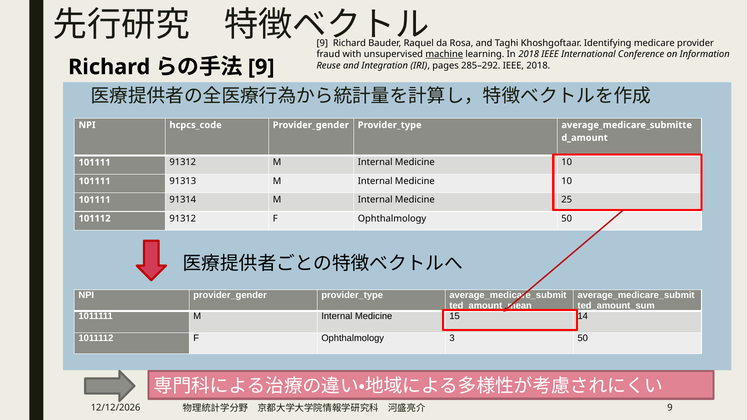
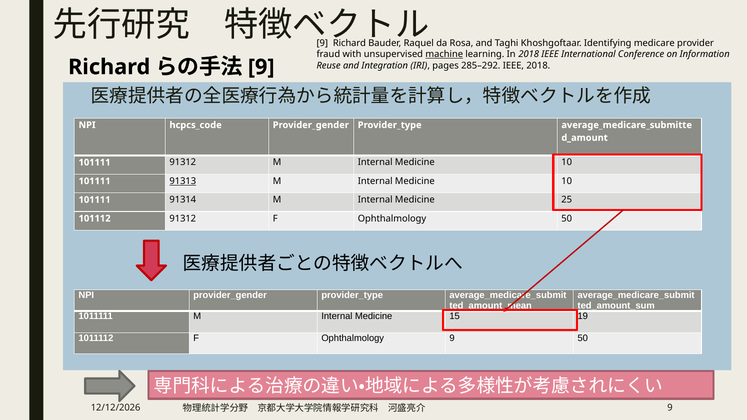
91313 underline: none -> present (183, 181)
14: 14 -> 19 (583, 316)
Ophthalmology 3: 3 -> 9 (452, 338)
